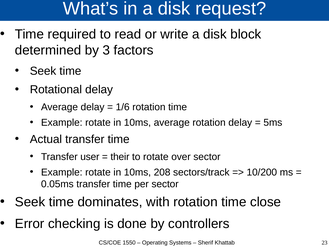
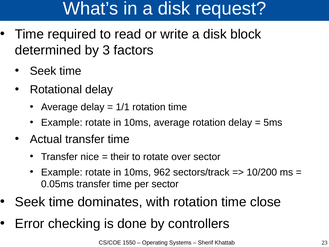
1/6: 1/6 -> 1/1 (123, 107)
user: user -> nice (90, 157)
208: 208 -> 962 (162, 172)
